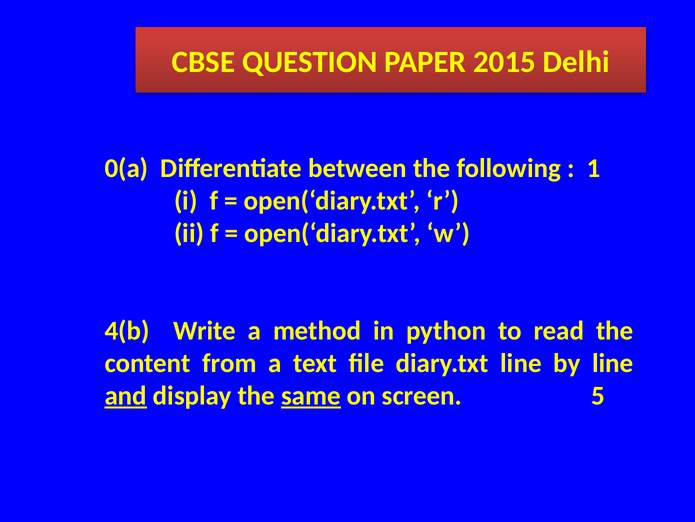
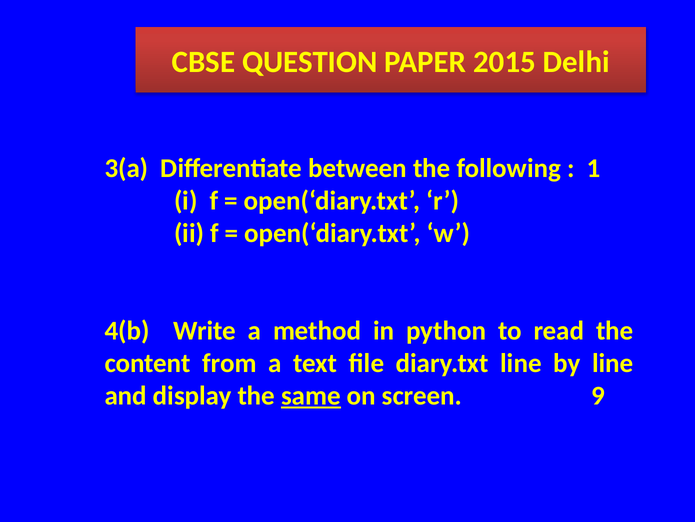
0(a: 0(a -> 3(a (126, 168)
and underline: present -> none (126, 395)
5: 5 -> 9 (598, 395)
